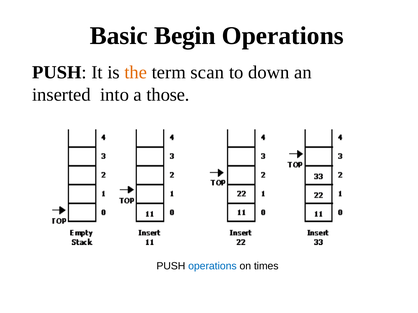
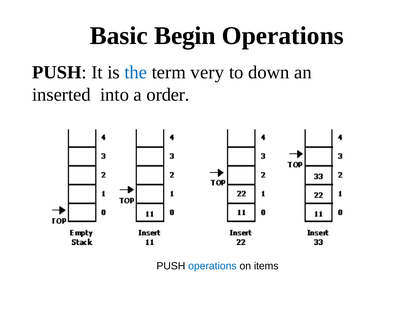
the colour: orange -> blue (136, 73)
scan: scan -> very (207, 73)
those: those -> order (168, 95)
times: times -> items (266, 266)
